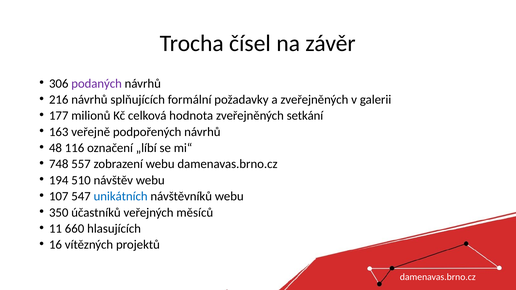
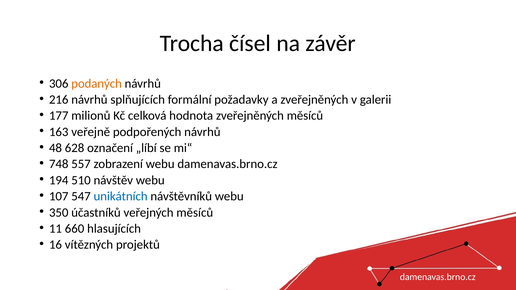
podaných colour: purple -> orange (97, 84)
zveřejněných setkání: setkání -> měsíců (305, 116)
116: 116 -> 628 (75, 148)
